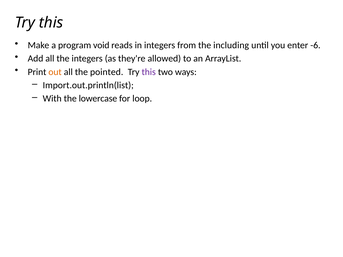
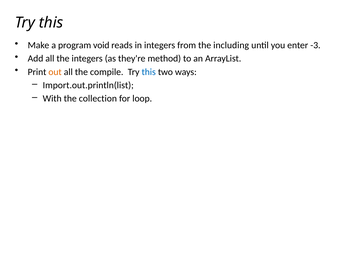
-6: -6 -> -3 (315, 45)
allowed: allowed -> method (164, 59)
pointed: pointed -> compile (107, 72)
this colour: purple -> blue (149, 72)
lowercase: lowercase -> collection (98, 99)
